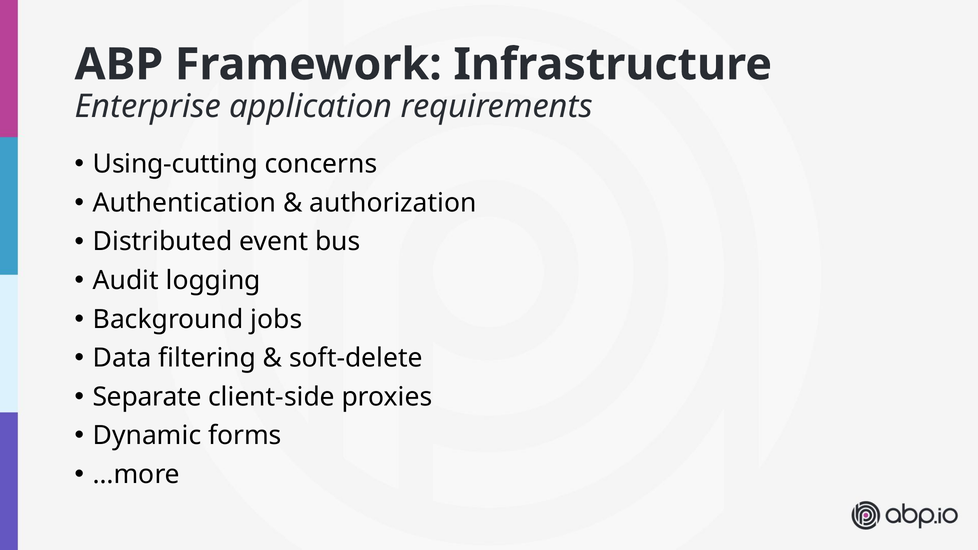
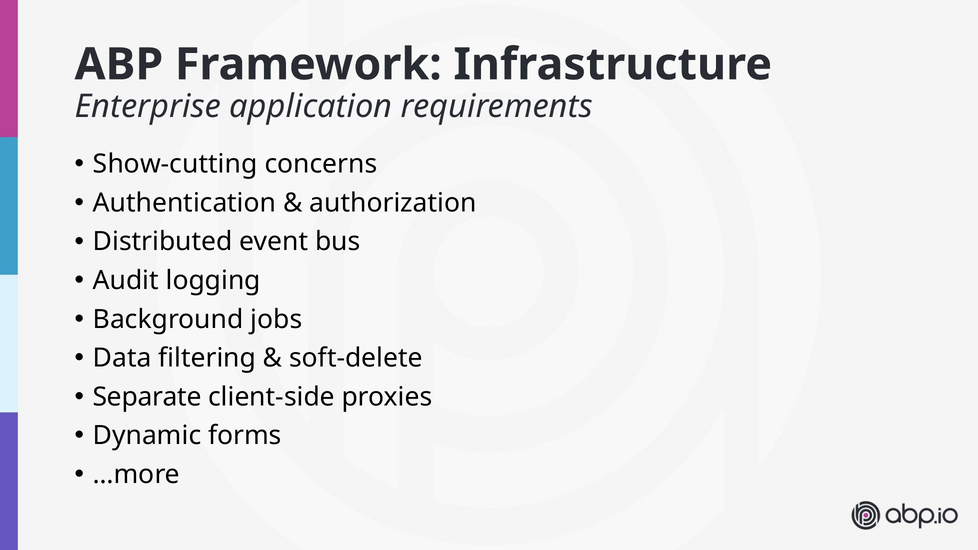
Using-cutting: Using-cutting -> Show-cutting (175, 164)
